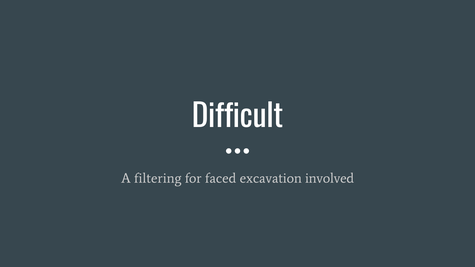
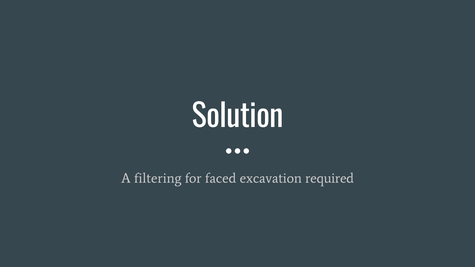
Difficult: Difficult -> Solution (238, 117)
involved: involved -> required (330, 178)
